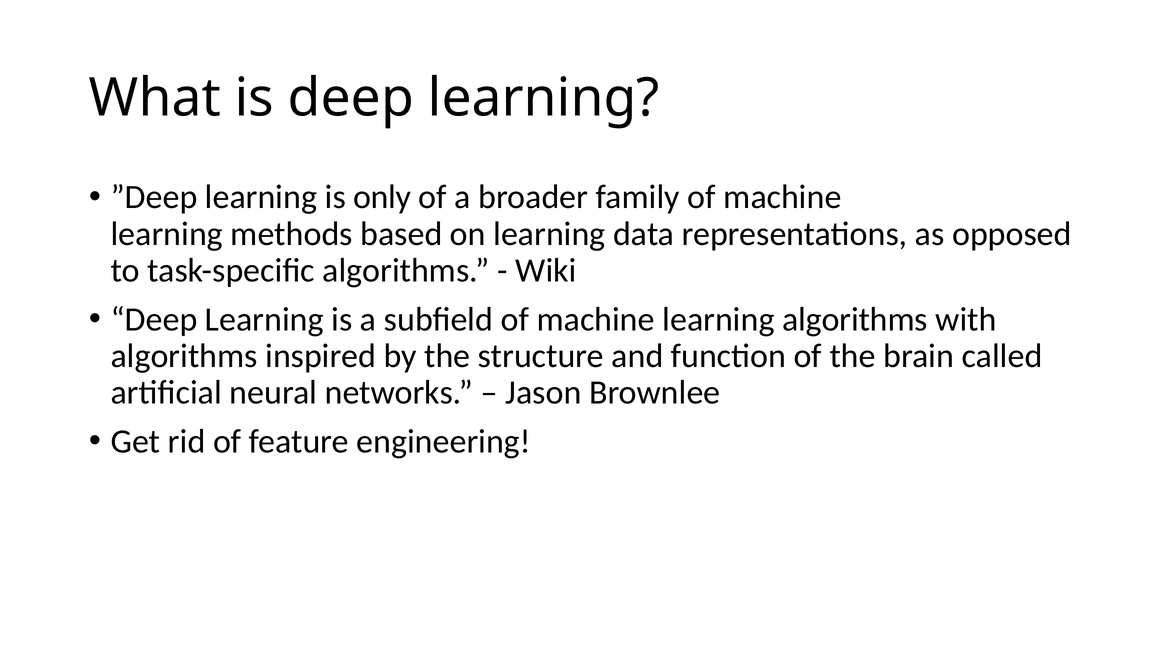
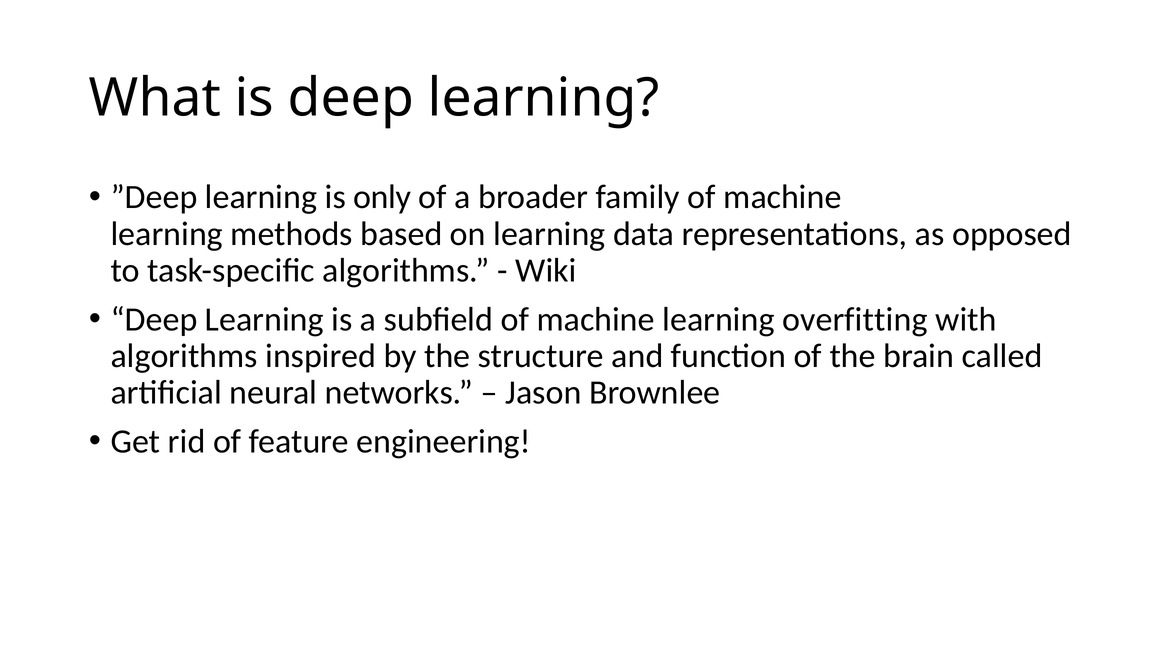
learning algorithms: algorithms -> overfitting (855, 319)
